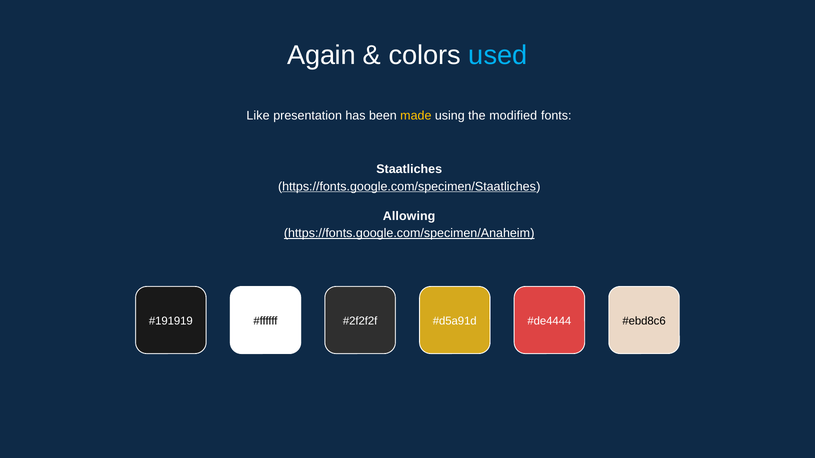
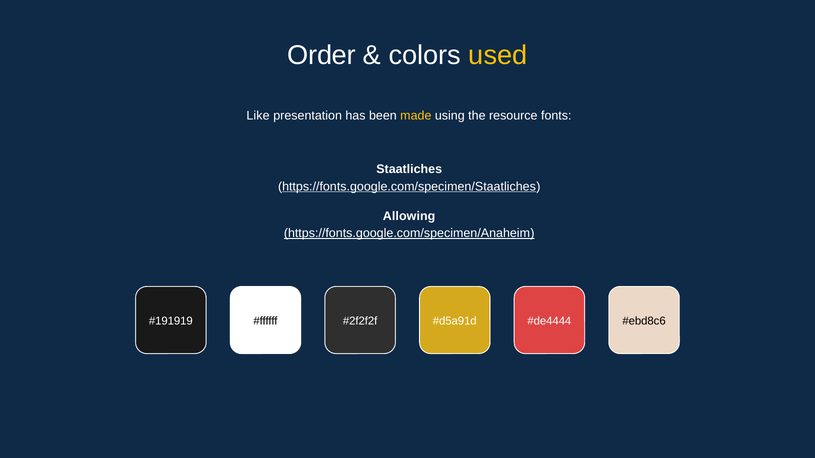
Again: Again -> Order (322, 55)
used colour: light blue -> yellow (498, 55)
modified: modified -> resource (513, 116)
